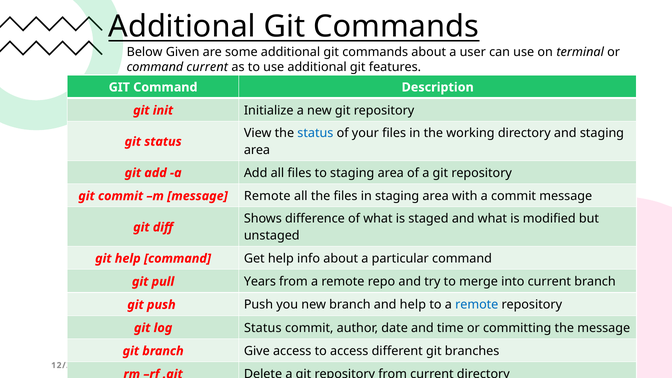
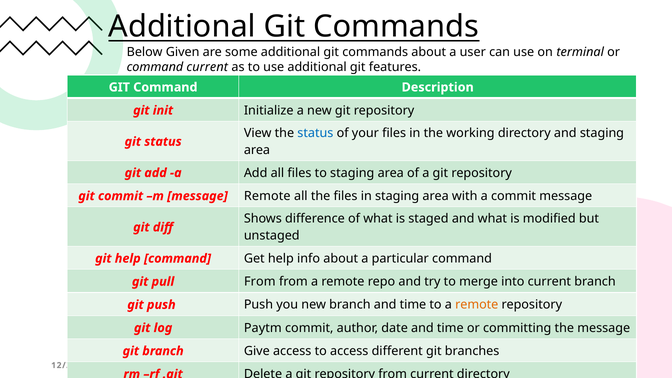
pull Years: Years -> From (260, 282)
branch and help: help -> time (413, 305)
remote colour: blue -> orange (477, 305)
log Status: Status -> Paytm (263, 328)
